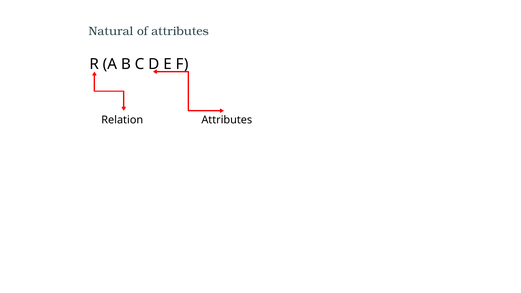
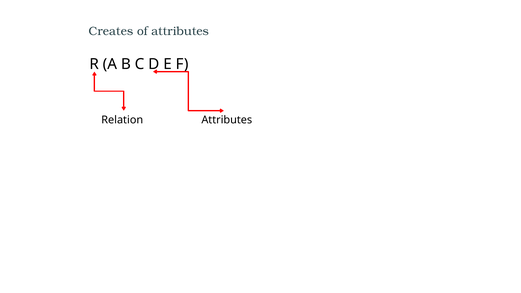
Natural: Natural -> Creates (111, 31)
